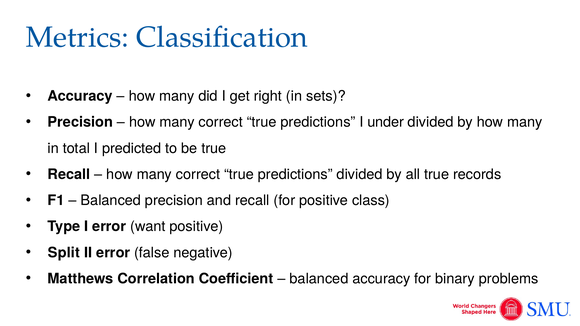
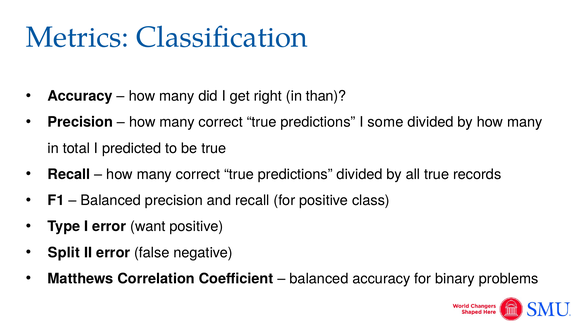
sets: sets -> than (326, 96)
under: under -> some (385, 122)
